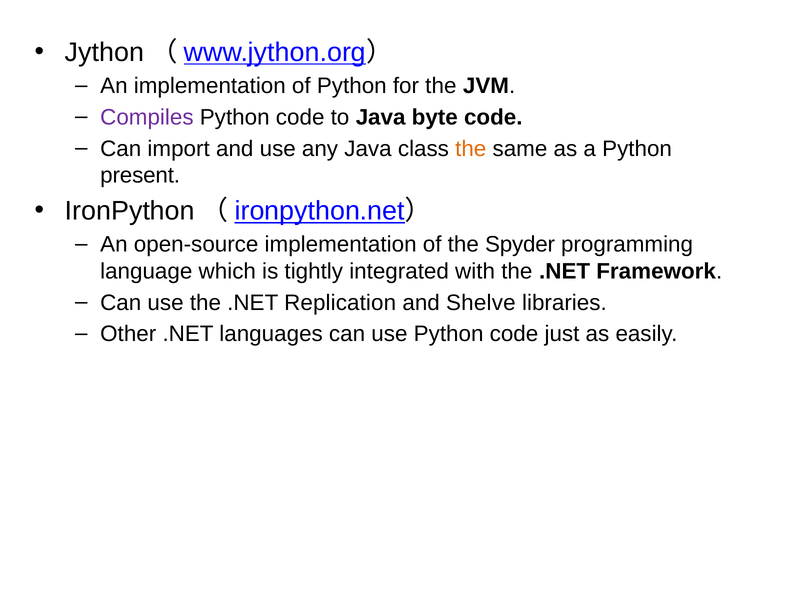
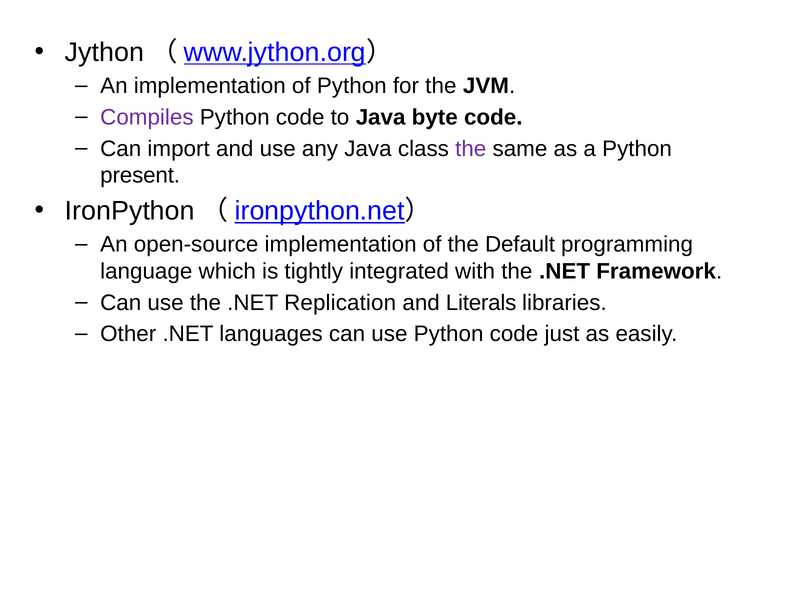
the colour: orange -> purple (471, 149)
Spyder: Spyder -> Default (520, 245)
Shelve: Shelve -> Literals (481, 303)
